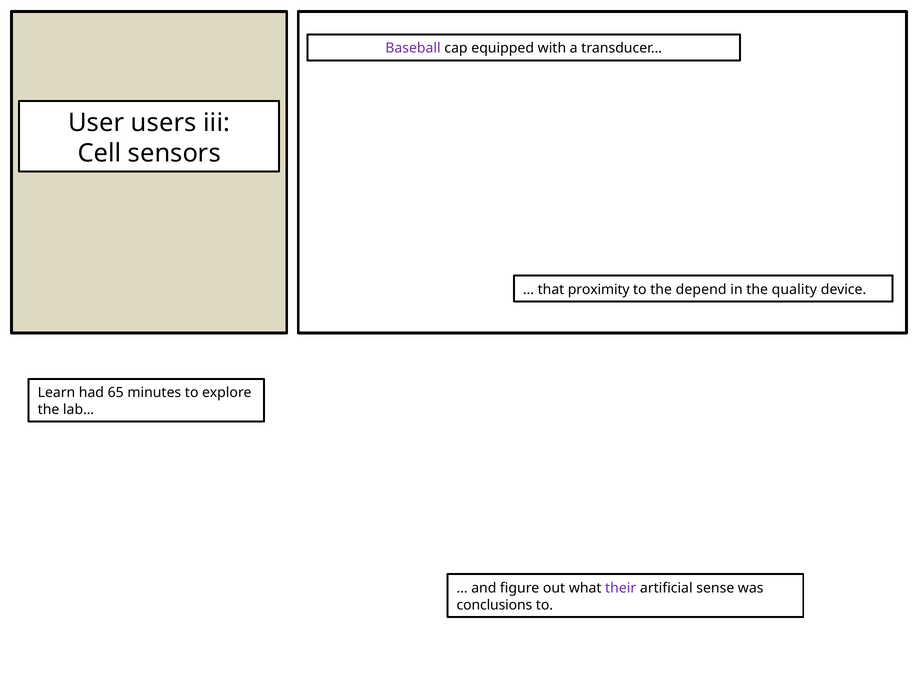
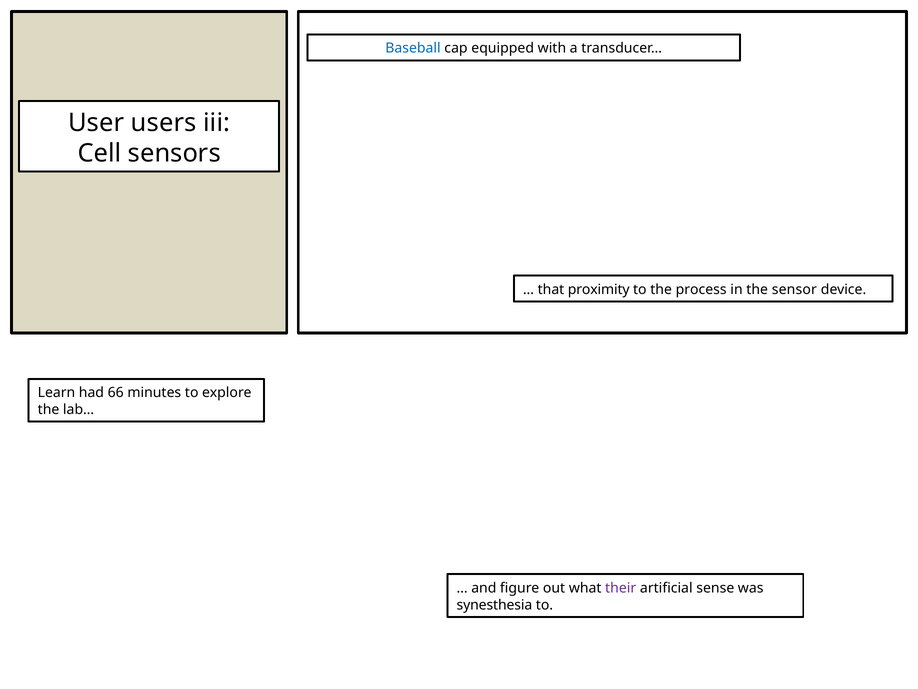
Baseball colour: purple -> blue (413, 48)
depend: depend -> process (701, 289)
quality: quality -> sensor (794, 289)
65: 65 -> 66 (116, 393)
conclusions: conclusions -> synesthesia (494, 604)
